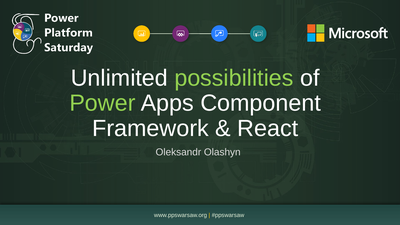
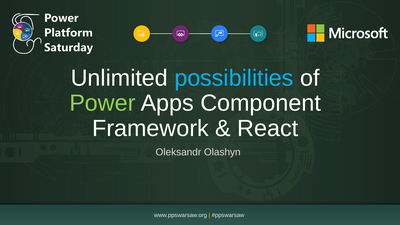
possibilities colour: light green -> light blue (234, 78)
